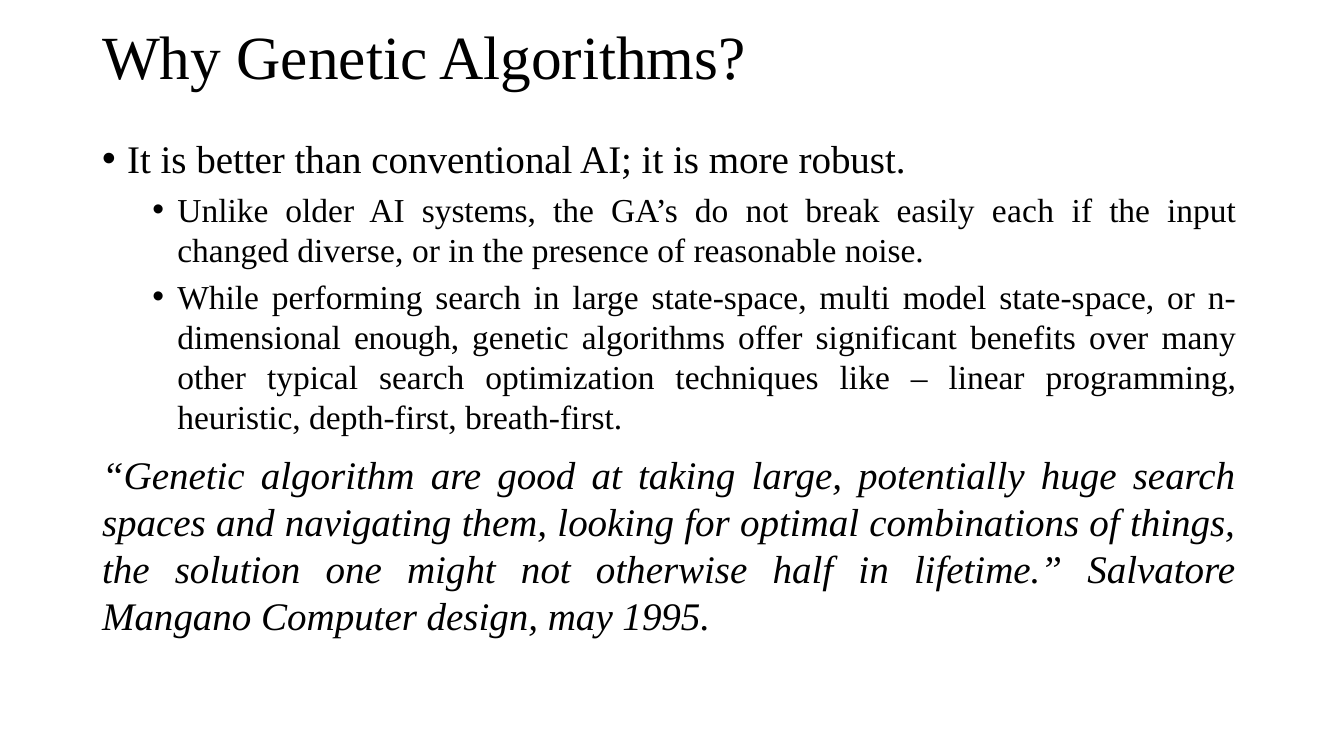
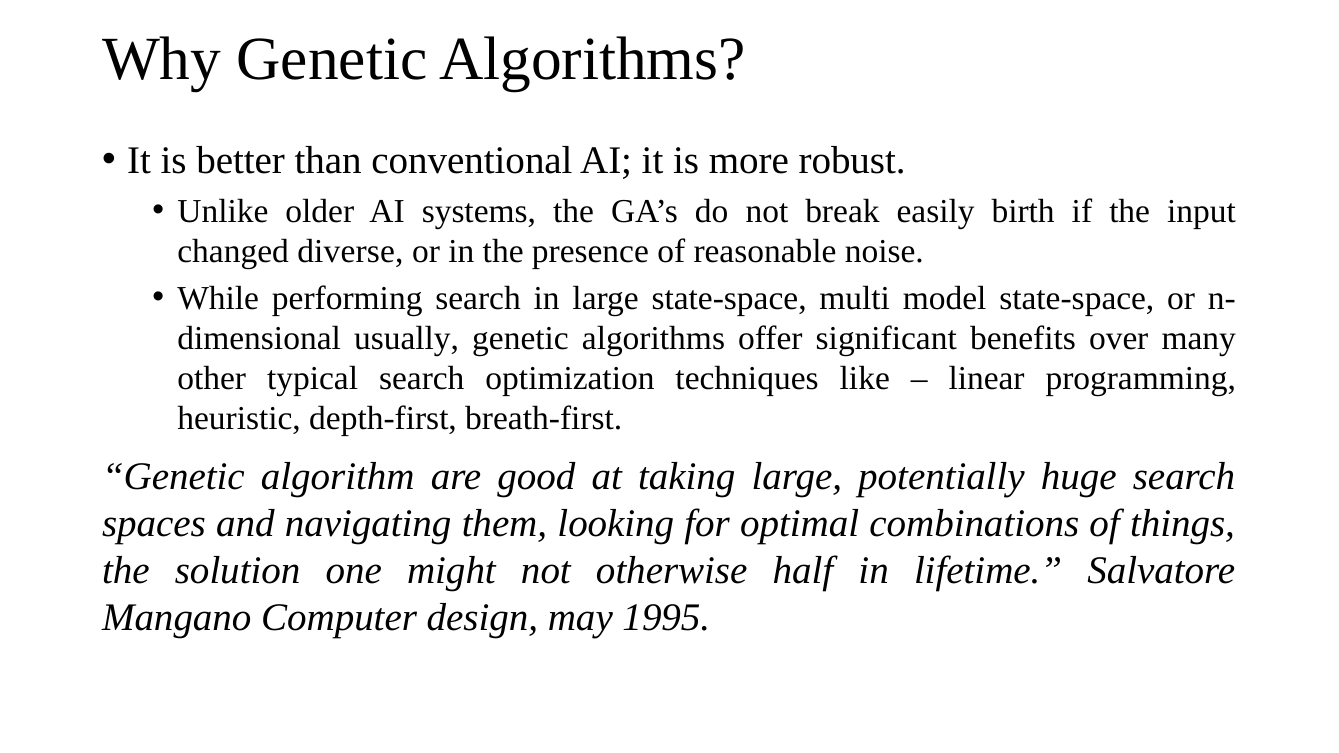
each: each -> birth (1023, 211)
enough: enough -> usually (407, 339)
